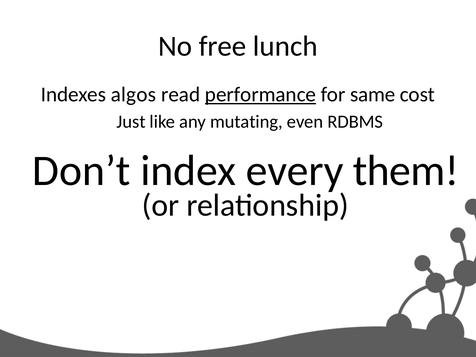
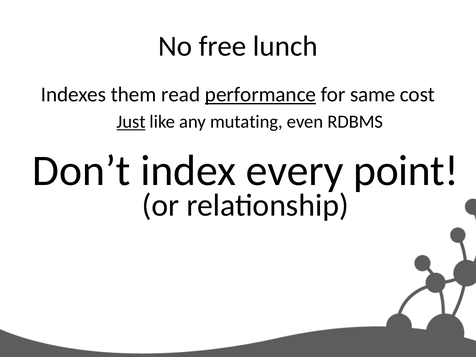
algos: algos -> them (134, 94)
Just underline: none -> present (131, 122)
them: them -> point (406, 171)
